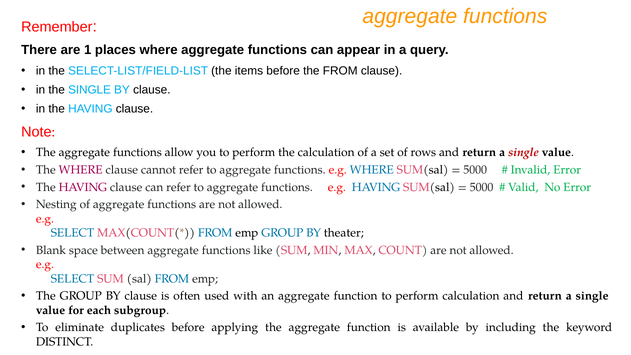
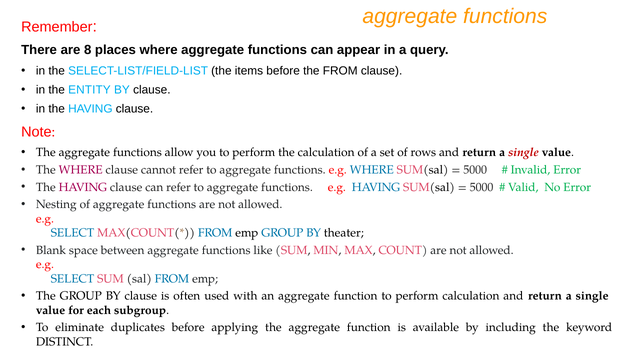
1: 1 -> 8 (88, 50)
the SINGLE: SINGLE -> ENTITY (89, 90)
